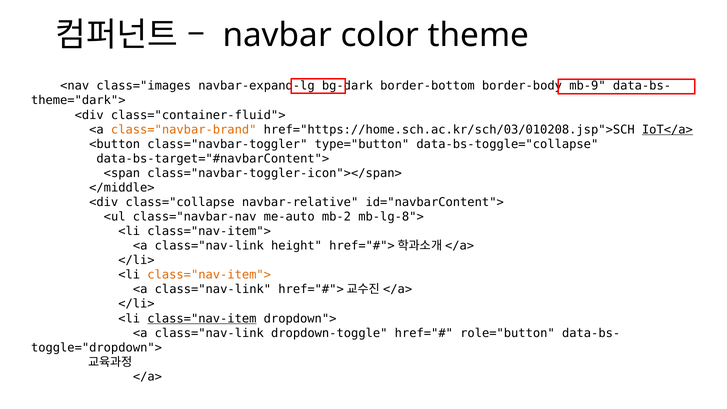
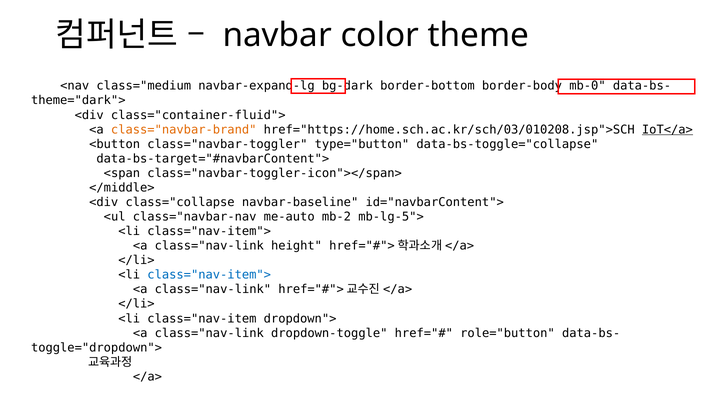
class="images: class="images -> class="medium (144, 86)
mb-9: mb-9 -> mb-0 (587, 86)
navbar-relative: navbar-relative -> navbar-baseline (300, 202)
mb-lg-8">: mb-lg-8"> -> mb-lg-5"> (391, 217)
class="nav-item"> colour: orange -> blue (209, 275)
class="nav-item underline: present -> none (202, 318)
